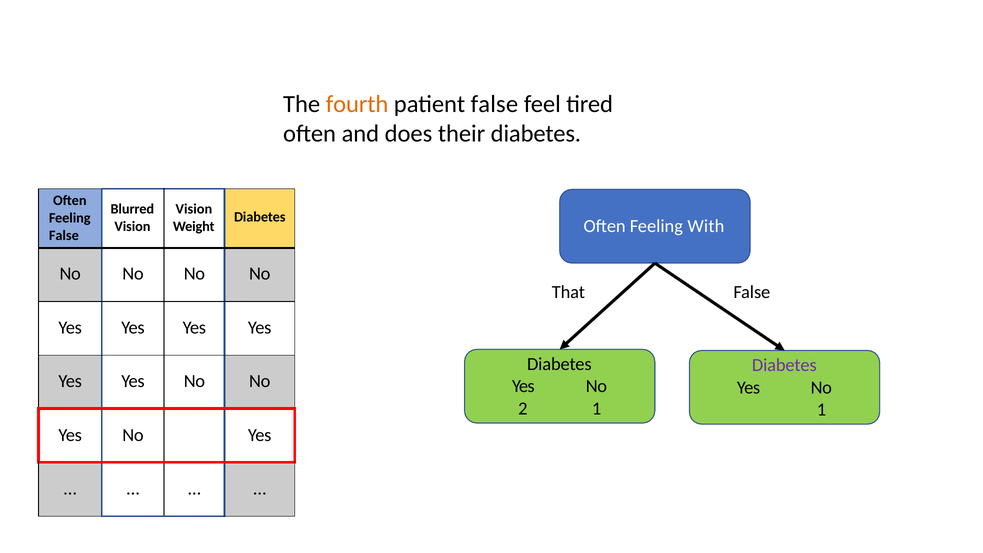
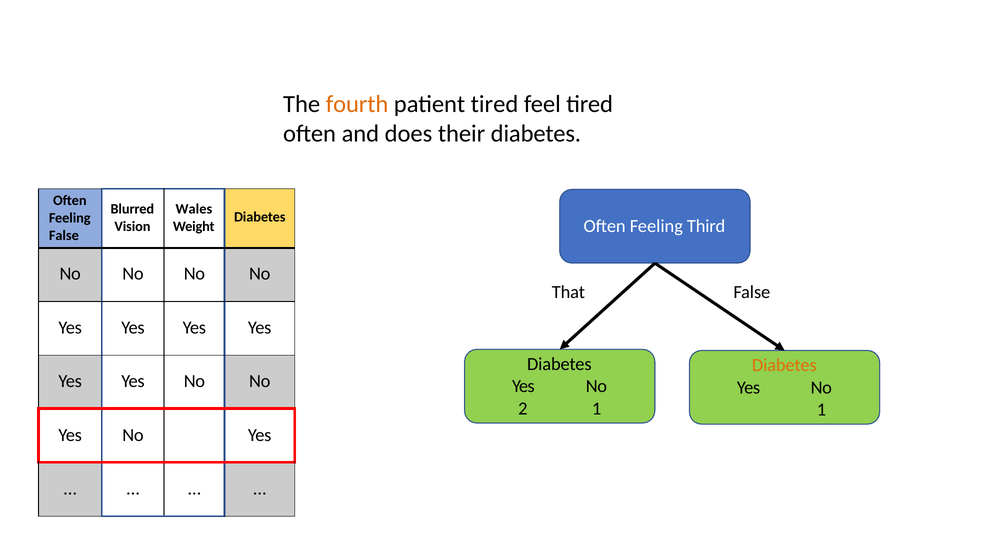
patient false: false -> tired (494, 104)
Vision: Vision -> Wales (194, 209)
With: With -> Third (706, 226)
Diabetes colour: purple -> orange (784, 365)
